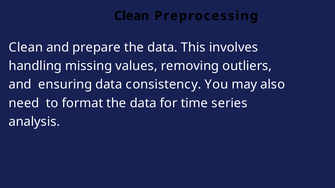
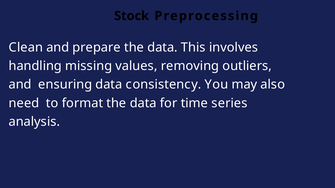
Clean: Clean -> Stock (132, 16)
